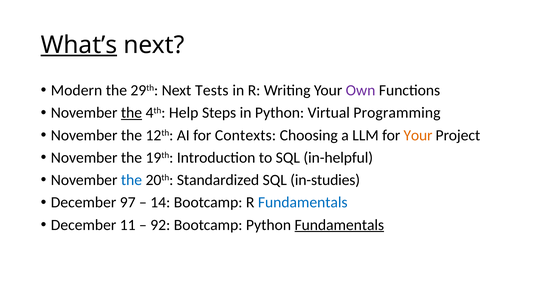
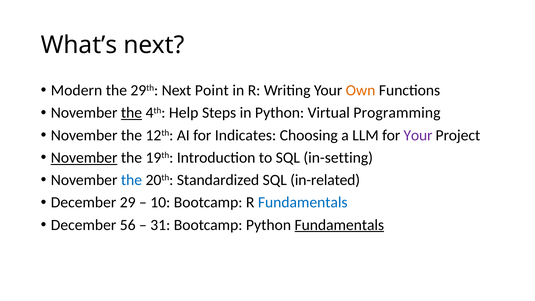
What’s underline: present -> none (79, 45)
Tests: Tests -> Point (212, 90)
Own colour: purple -> orange (361, 90)
Contexts: Contexts -> Indicates (246, 135)
Your colour: orange -> purple (418, 135)
November underline: none -> present (84, 158)
in-helpful: in-helpful -> in-setting (338, 158)
in-studies: in-studies -> in-related (325, 180)
97: 97 -> 29 (128, 202)
14: 14 -> 10 (160, 202)
11: 11 -> 56 (128, 225)
92: 92 -> 31 (160, 225)
